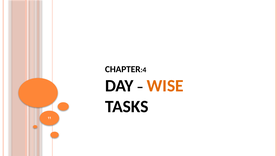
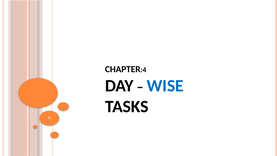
WISE colour: orange -> blue (165, 86)
